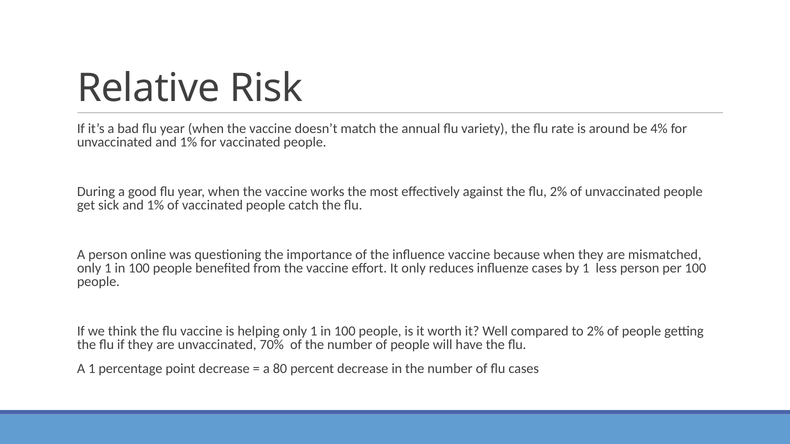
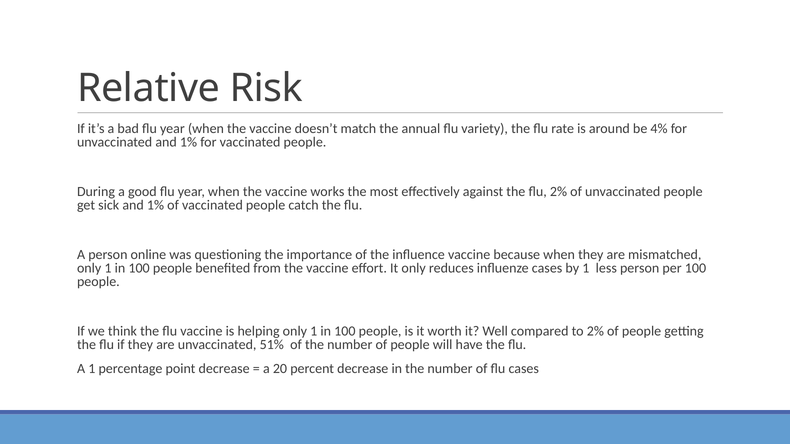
70%: 70% -> 51% (272, 345)
80: 80 -> 20 (280, 369)
